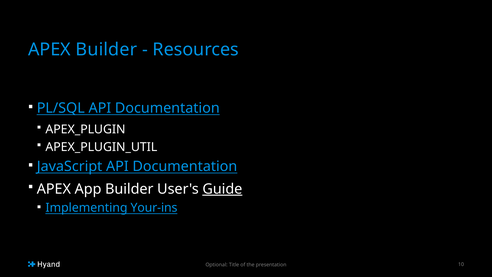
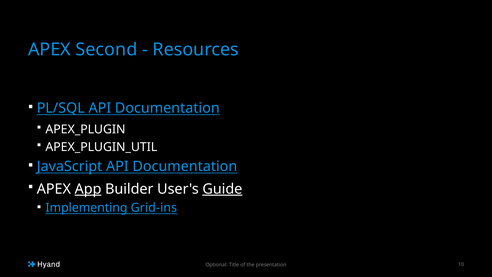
APEX Builder: Builder -> Second (106, 50)
App underline: none -> present (88, 189)
Your-ins: Your-ins -> Grid-ins (154, 208)
